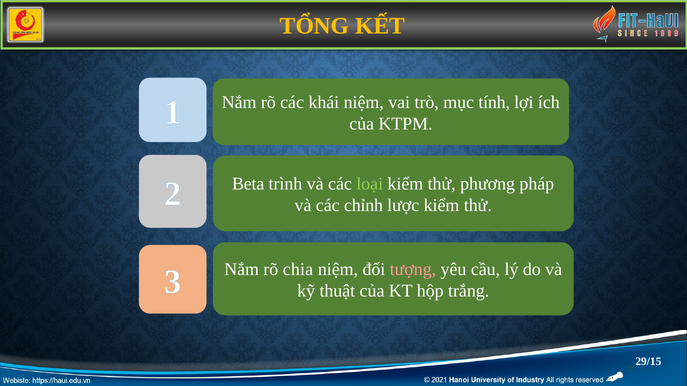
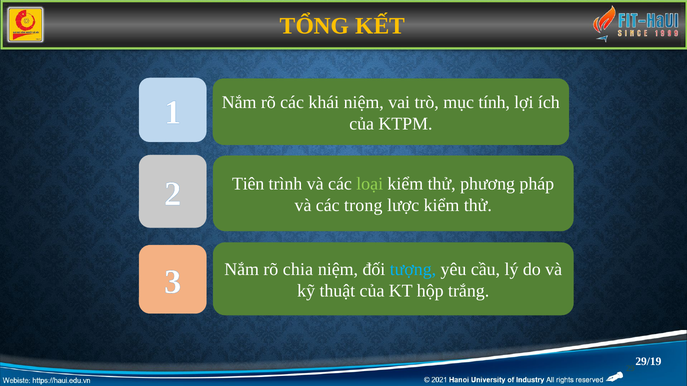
Beta: Beta -> Tiên (248, 184)
chỉnh: chỉnh -> trong (363, 206)
tượng colour: pink -> light blue (413, 270)
29/15: 29/15 -> 29/19 (648, 362)
